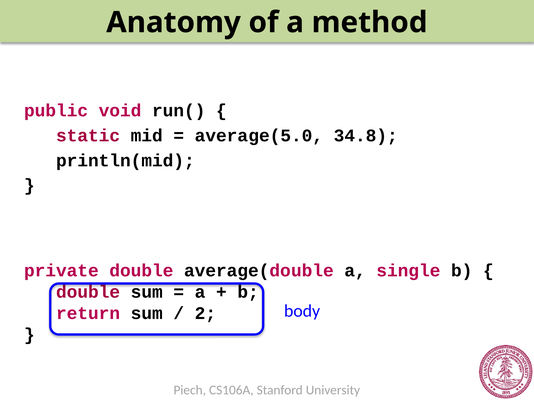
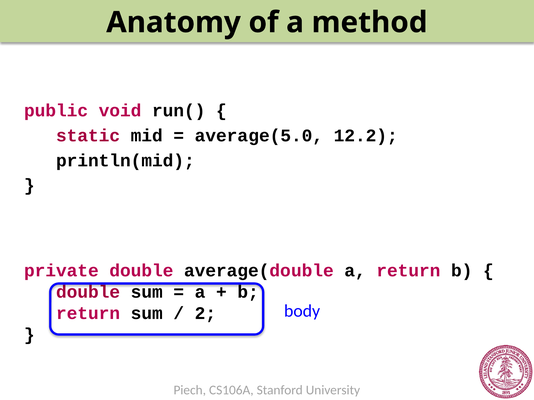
34.8: 34.8 -> 12.2 (366, 136)
a single: single -> return (409, 271)
